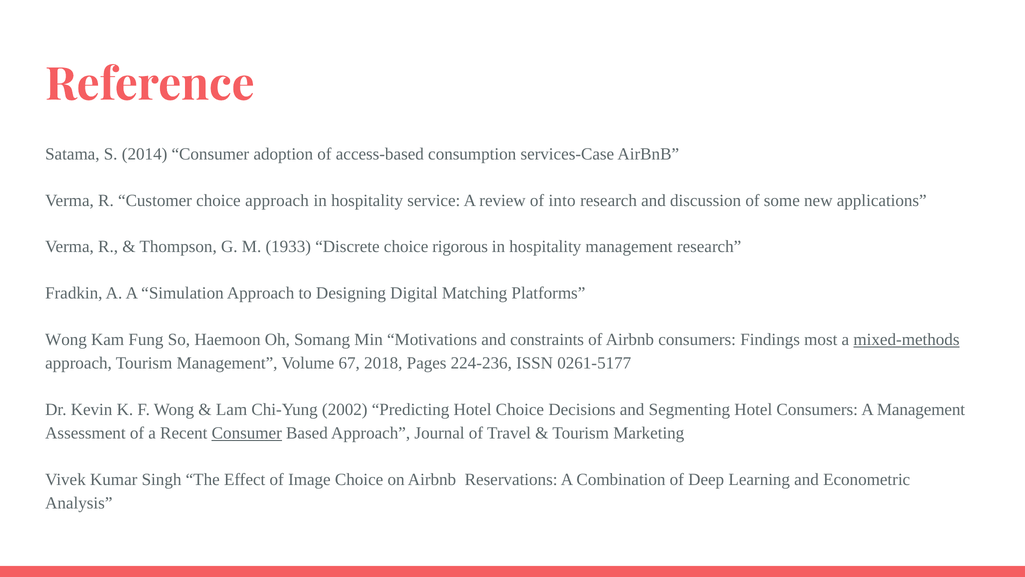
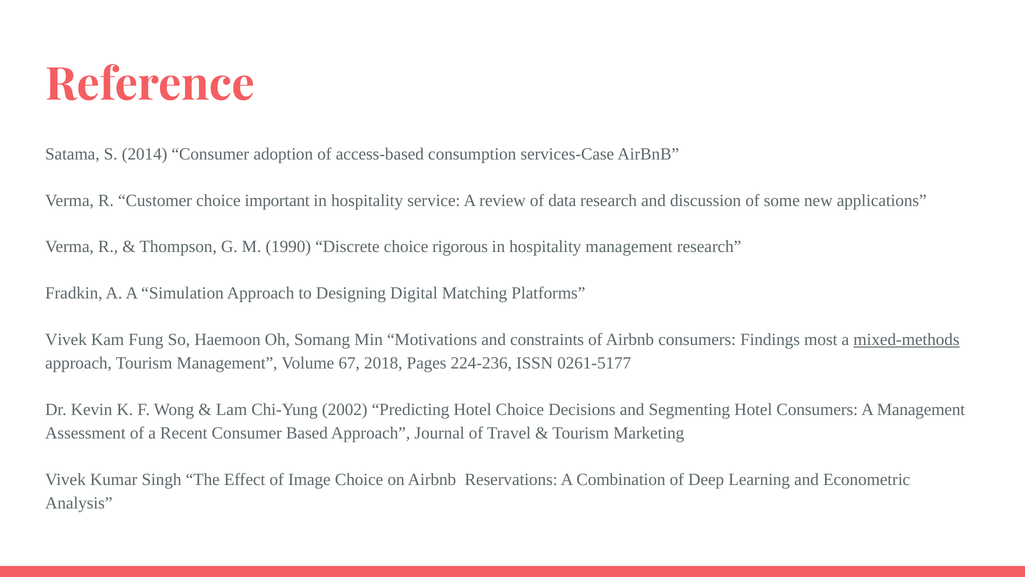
choice approach: approach -> important (277, 200)
into: into -> data (562, 200)
1933: 1933 -> 1990 (288, 247)
Wong: Wong -> Vivek (66, 339)
Consumer underline: present -> none (247, 433)
